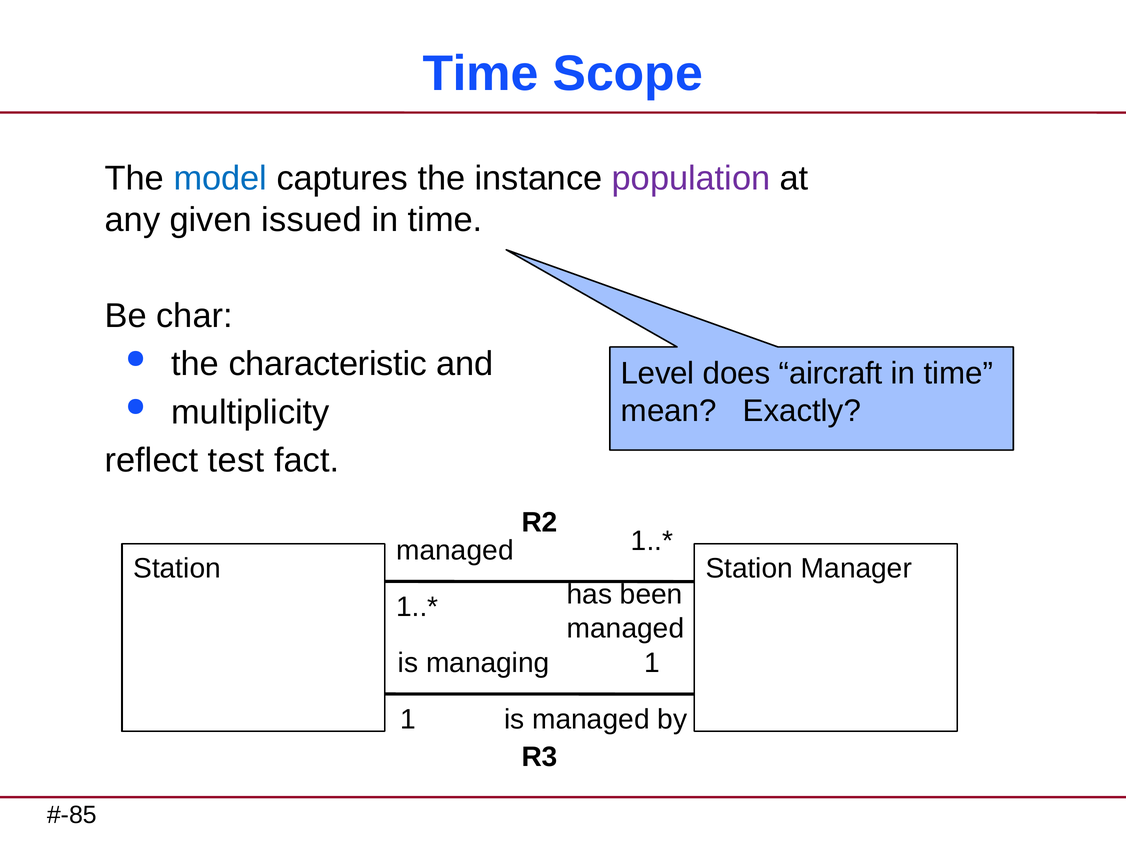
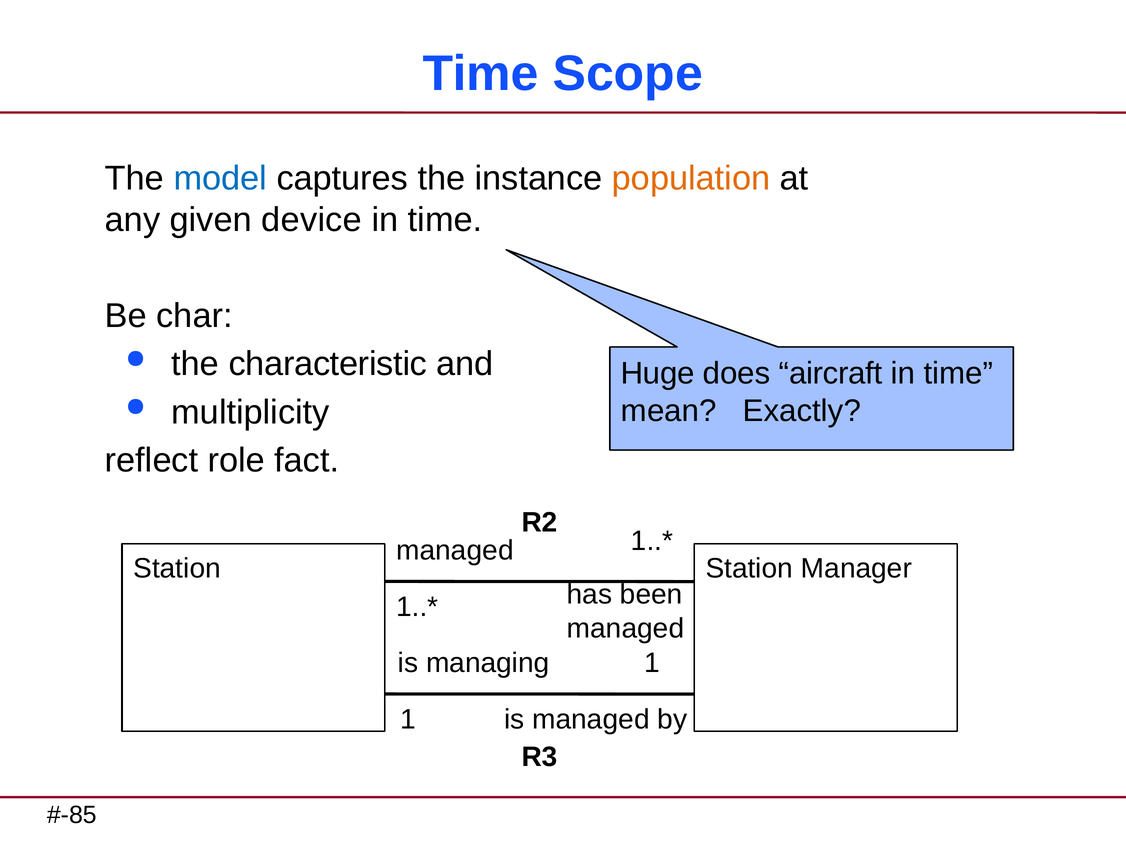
population colour: purple -> orange (691, 179)
issued: issued -> device (312, 220)
Level: Level -> Huge (658, 374)
test: test -> role (236, 461)
